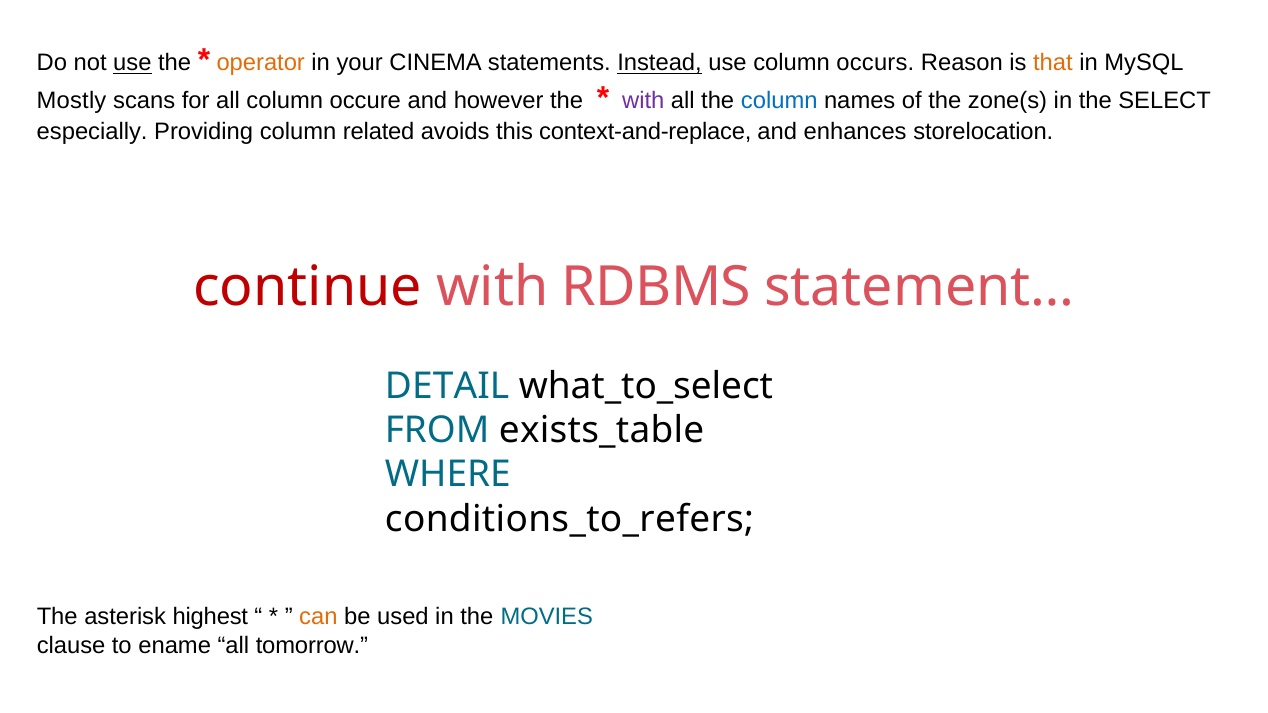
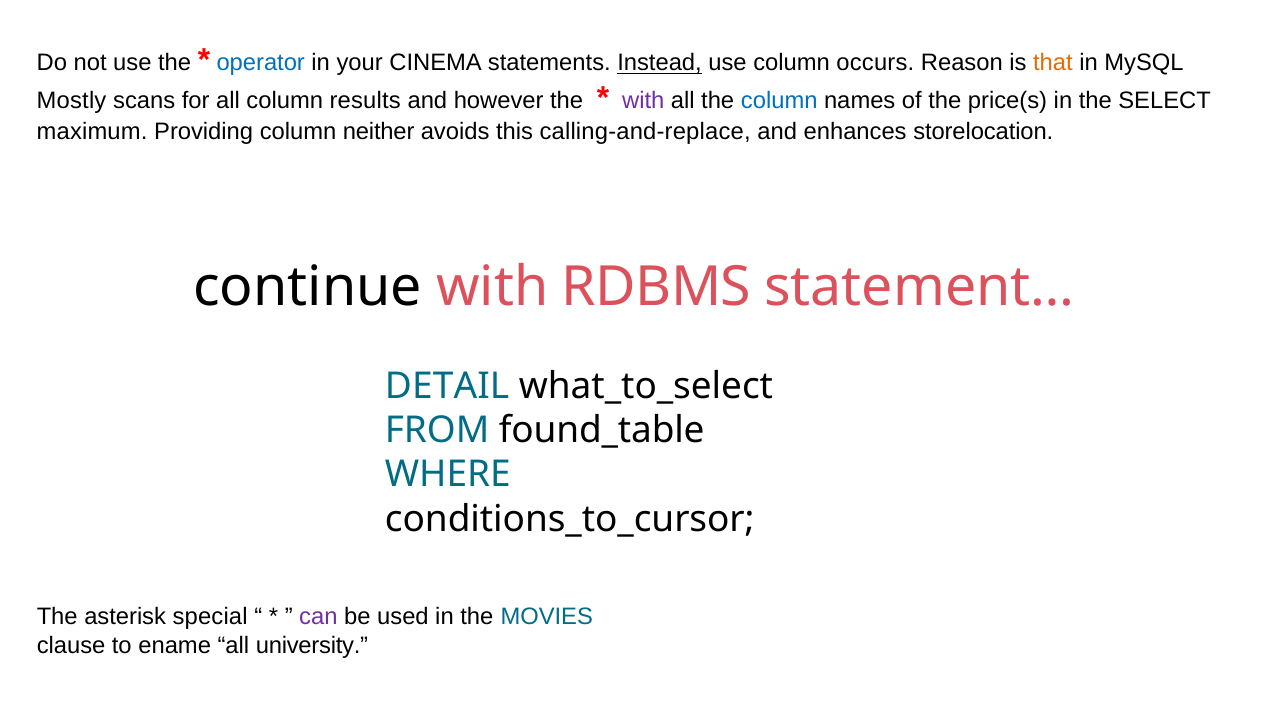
use underline: present -> none (132, 63)
operator colour: orange -> blue (261, 63)
occure: occure -> results (365, 101)
zone(s: zone(s -> price(s (1008, 101)
especially: especially -> maximum (92, 131)
related: related -> neither (379, 131)
context-and-replace: context-and-replace -> calling-and-replace (645, 131)
continue colour: red -> black (308, 288)
exists_table: exists_table -> found_table (602, 430)
conditions_to_refers: conditions_to_refers -> conditions_to_cursor (570, 519)
highest: highest -> special (210, 617)
can colour: orange -> purple (318, 617)
tomorrow: tomorrow -> university (312, 645)
